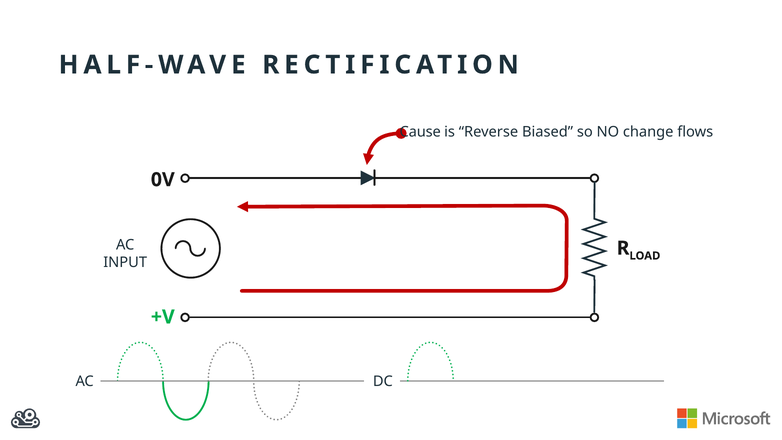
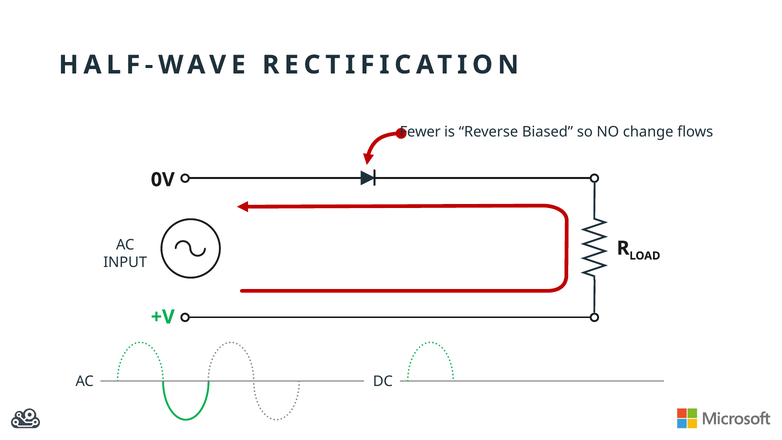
Cause: Cause -> Fewer (420, 132)
